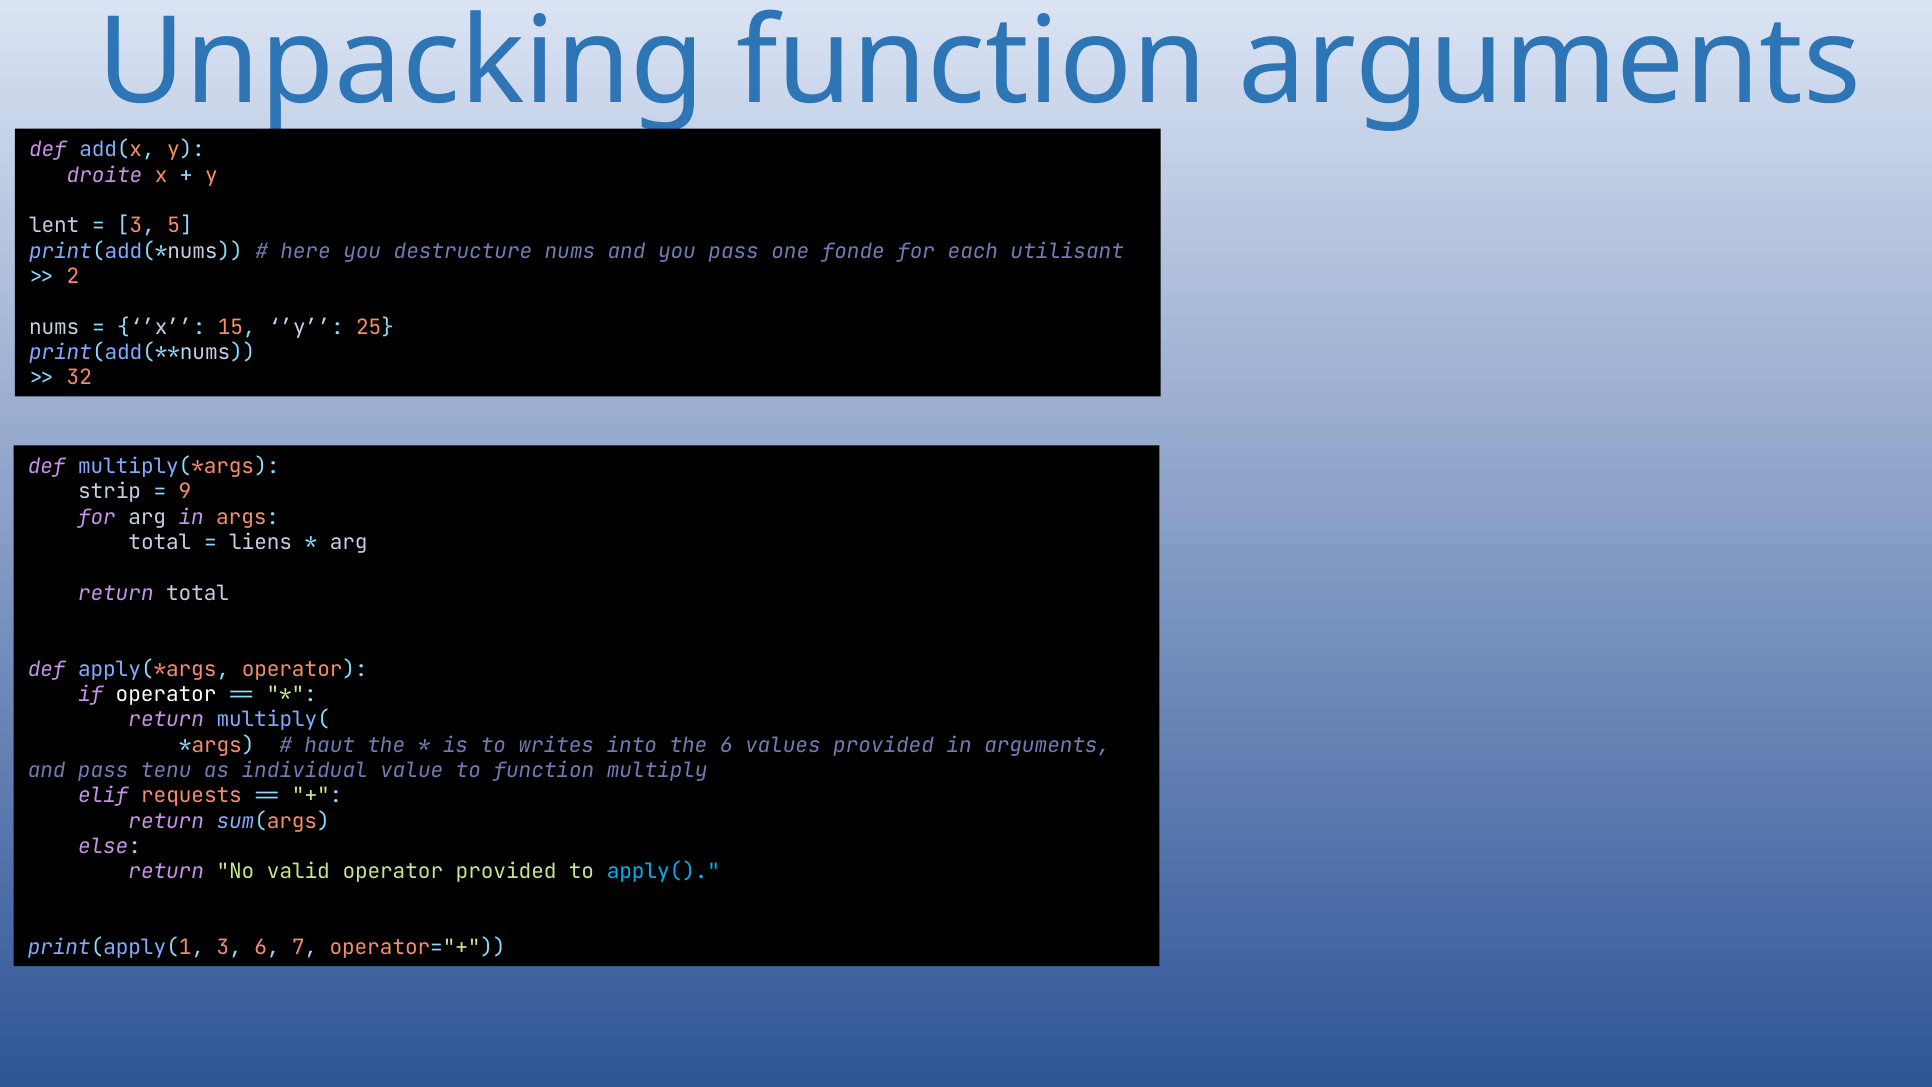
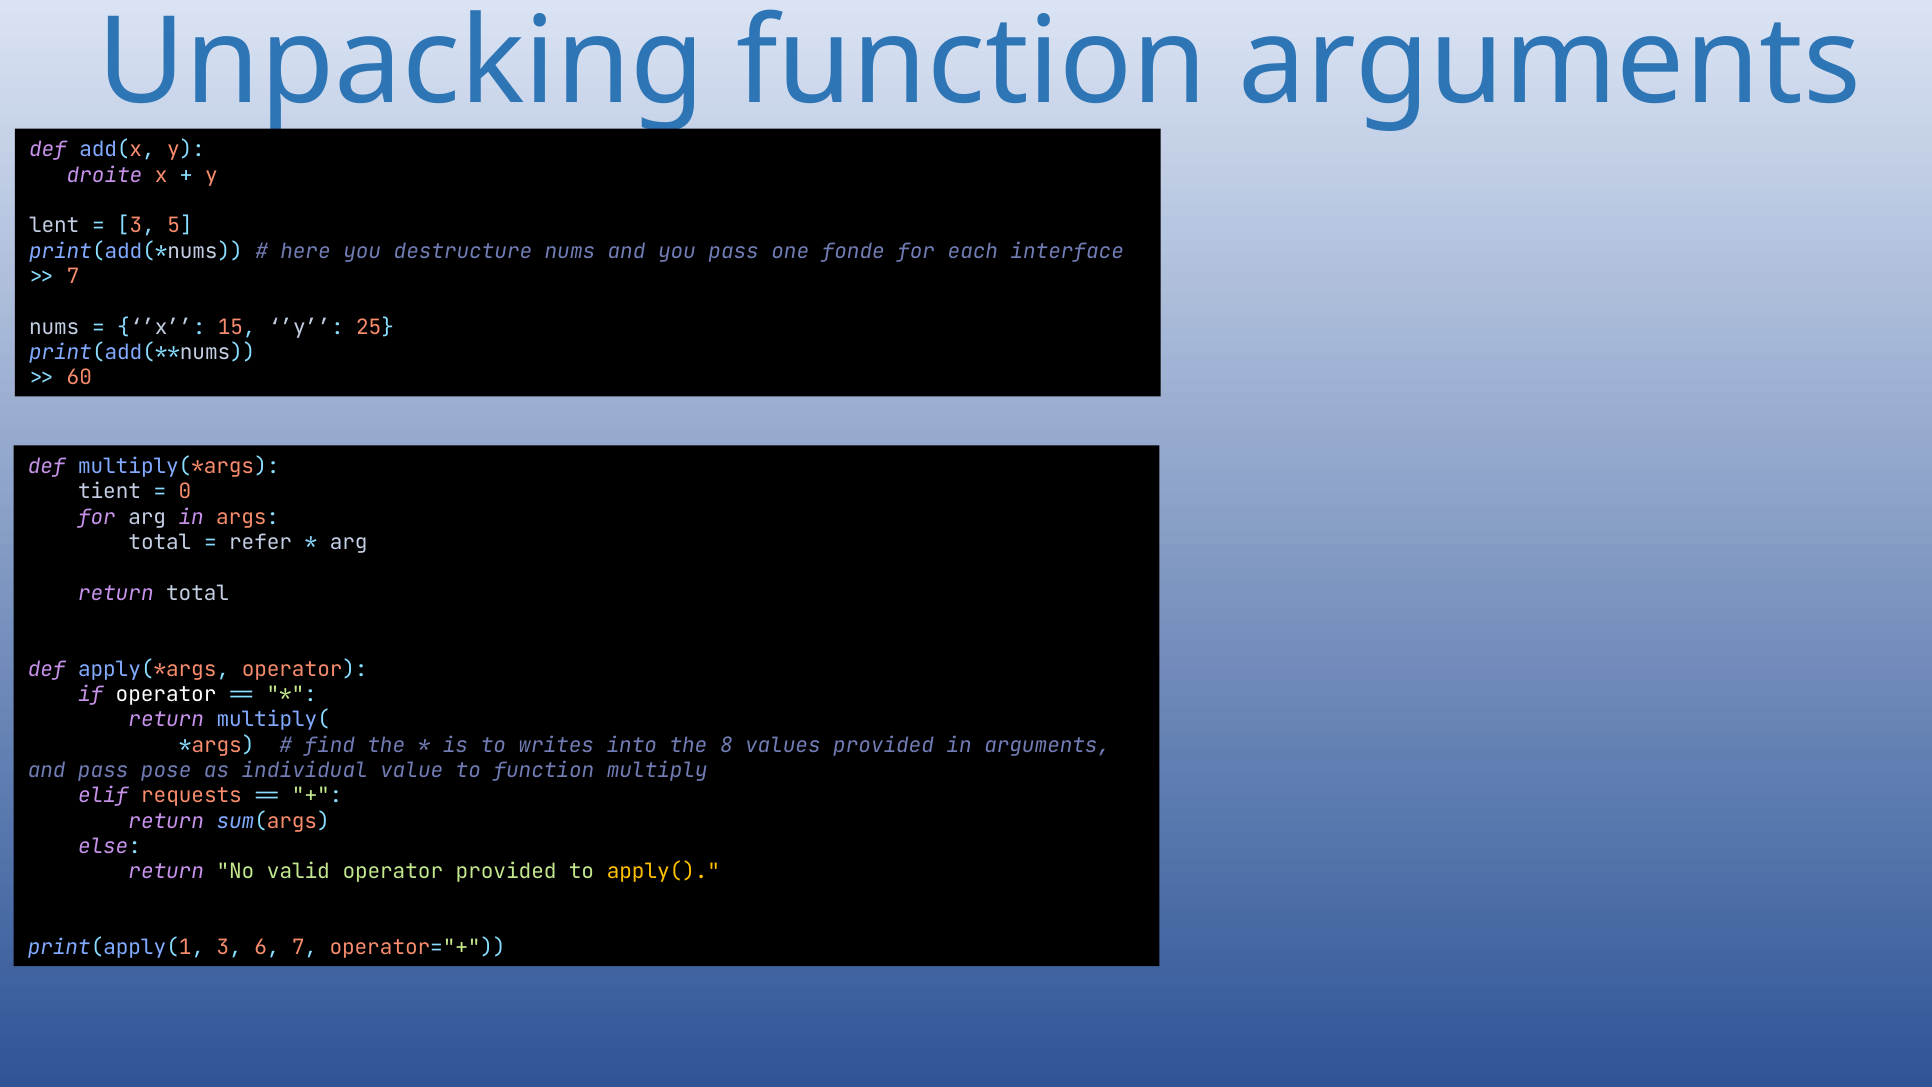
utilisant: utilisant -> interface (1067, 251)
2: 2 -> 7 (73, 277)
32: 32 -> 60 (79, 378)
strip: strip -> tient (110, 492)
9: 9 -> 0 (185, 492)
liens: liens -> refer (261, 542)
haut: haut -> find (330, 745)
the 6: 6 -> 8 (726, 745)
tenu: tenu -> pose (166, 770)
apply( colour: light blue -> yellow (663, 872)
